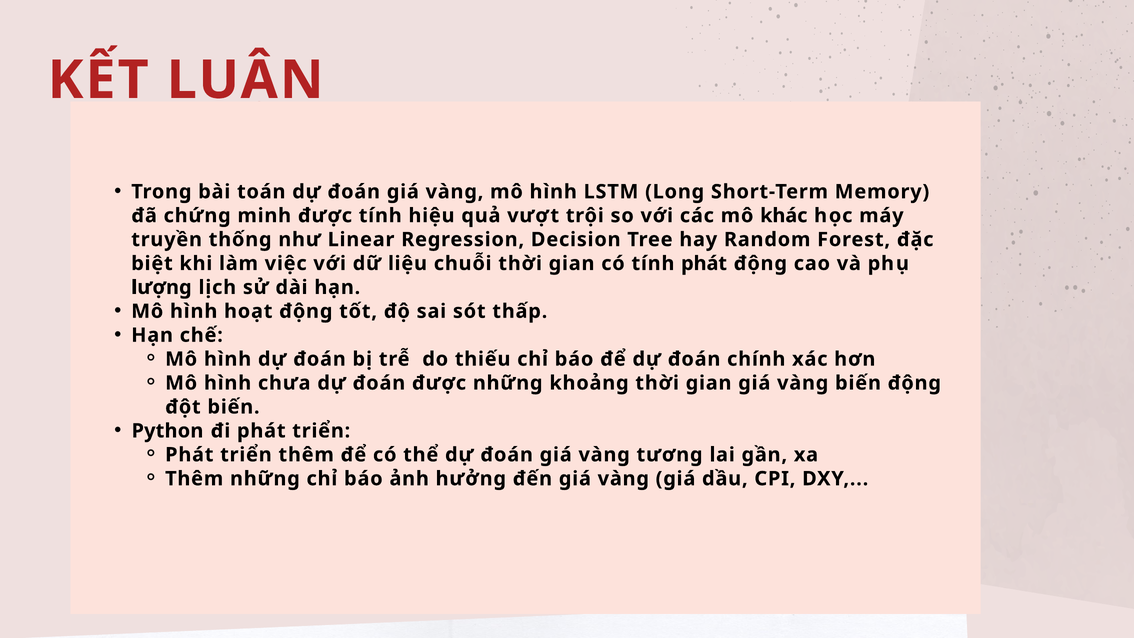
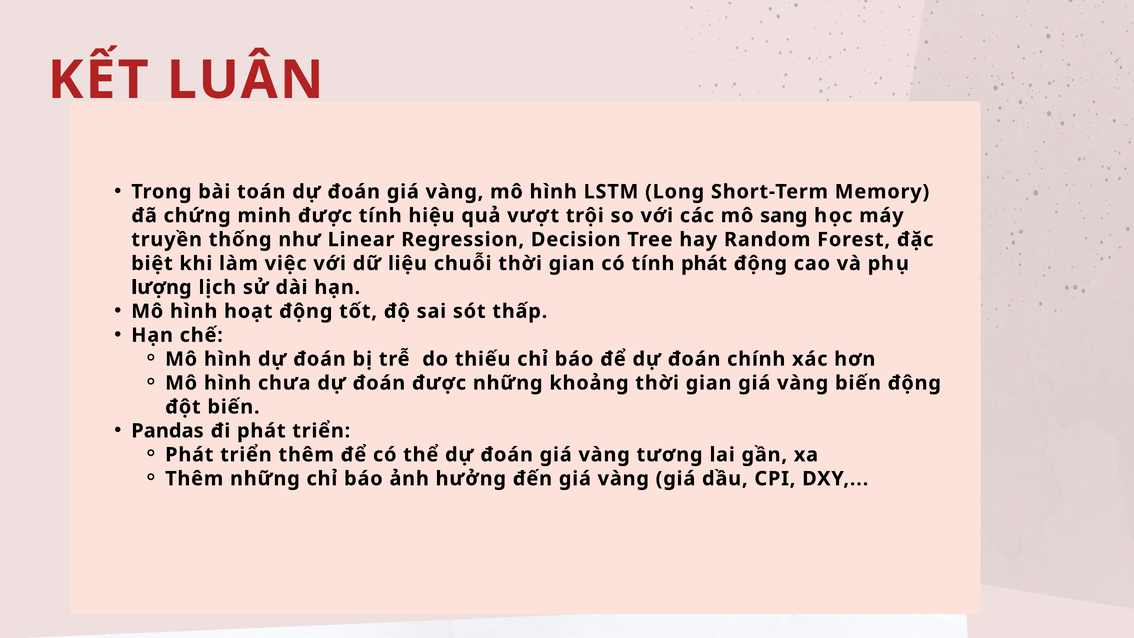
khác: khác -> sang (784, 216)
Python: Python -> Pandas (167, 431)
